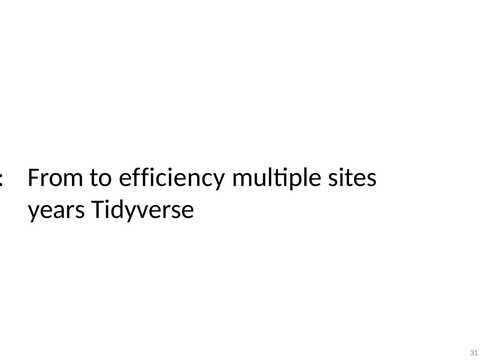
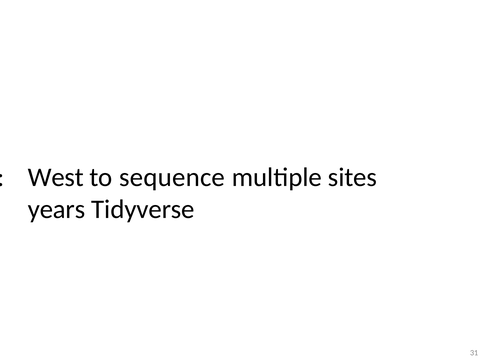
From: From -> West (56, 177)
efficiency: efficiency -> sequence (172, 177)
